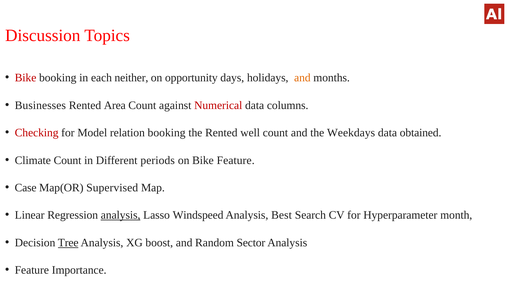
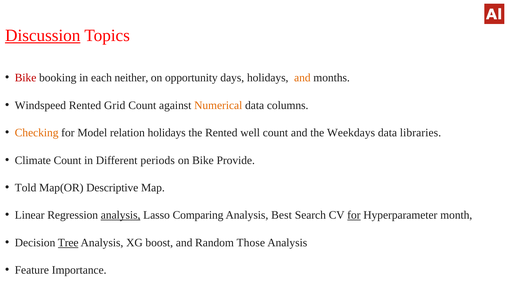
Discussion underline: none -> present (43, 35)
Businesses: Businesses -> Windspeed (40, 105)
Area: Area -> Grid (115, 105)
Numerical colour: red -> orange (218, 105)
Checking colour: red -> orange (37, 133)
relation booking: booking -> holidays (167, 133)
obtained: obtained -> libraries (421, 133)
Bike Feature: Feature -> Provide (236, 160)
Case: Case -> Told (26, 188)
Supervised: Supervised -> Descriptive (112, 188)
Windspeed: Windspeed -> Comparing (198, 215)
for underline: none -> present (354, 215)
Sector: Sector -> Those (251, 242)
